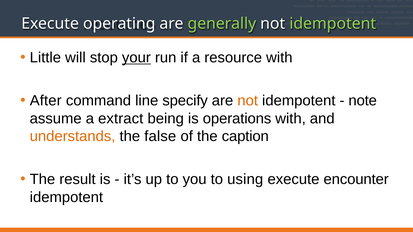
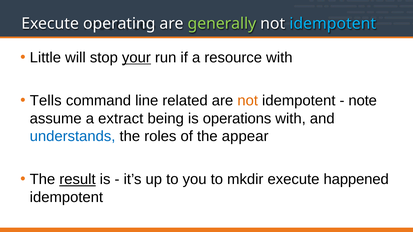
idempotent colour: light green -> light blue (333, 24)
After: After -> Tells (46, 101)
specify: specify -> related (185, 101)
understands colour: orange -> blue (73, 136)
false: false -> roles (160, 136)
caption: caption -> appear (245, 136)
result underline: none -> present (77, 180)
using: using -> mkdir (245, 180)
encounter: encounter -> happened (356, 180)
